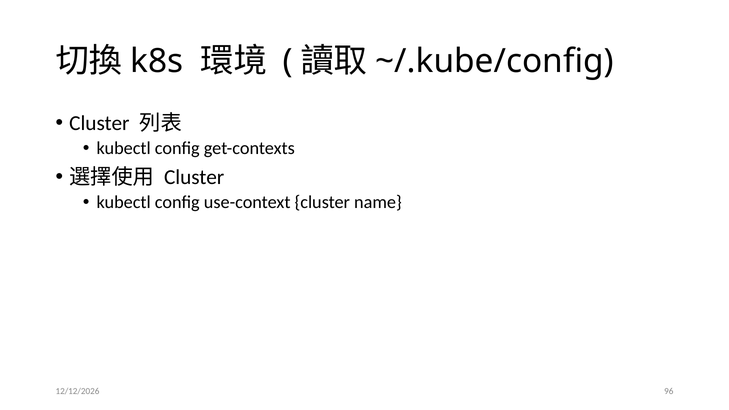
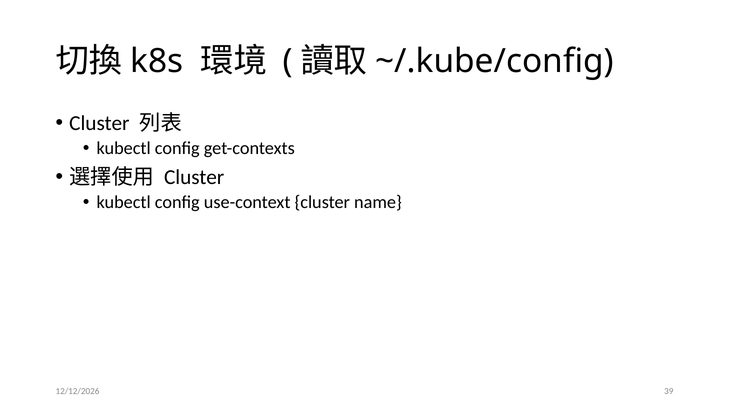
96: 96 -> 39 (669, 392)
